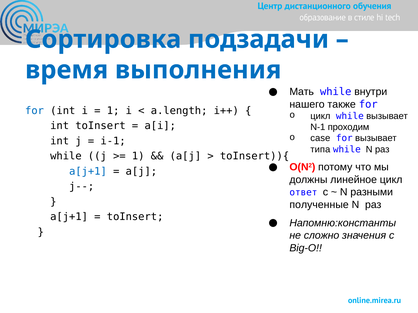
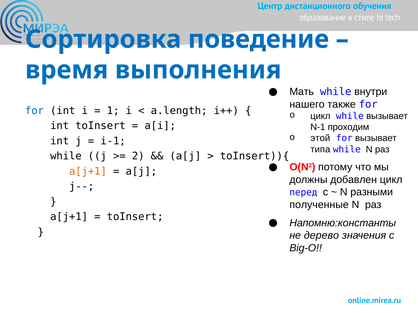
подзадачи: подзадачи -> поведение (258, 39)
case: case -> этой (320, 138)
1: 1 -> 2 (138, 156)
a[j+1 colour: blue -> orange (88, 172)
линейное: линейное -> добавлен (354, 180)
ответ: ответ -> перед (303, 193)
сложно: сложно -> дерево (321, 236)
